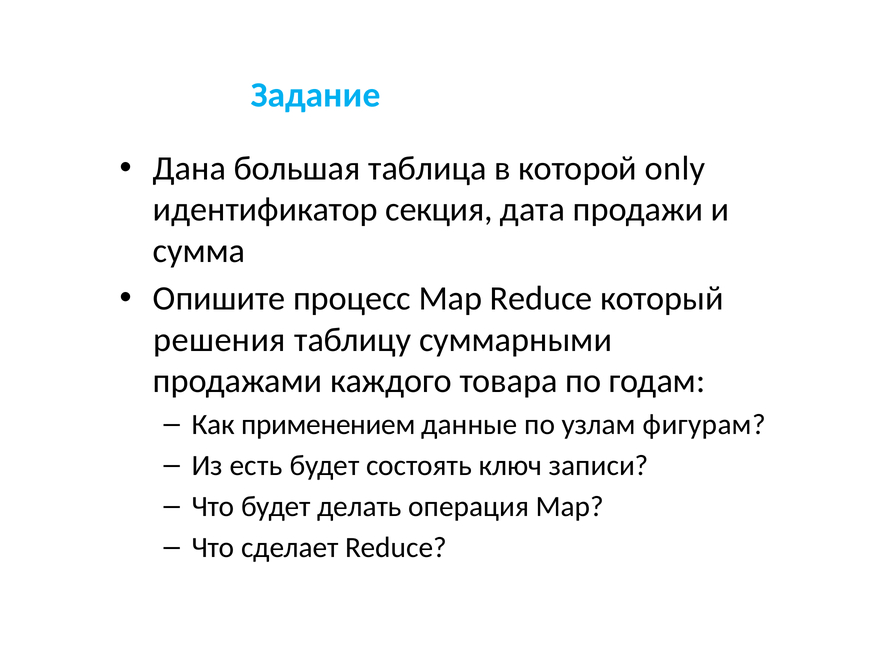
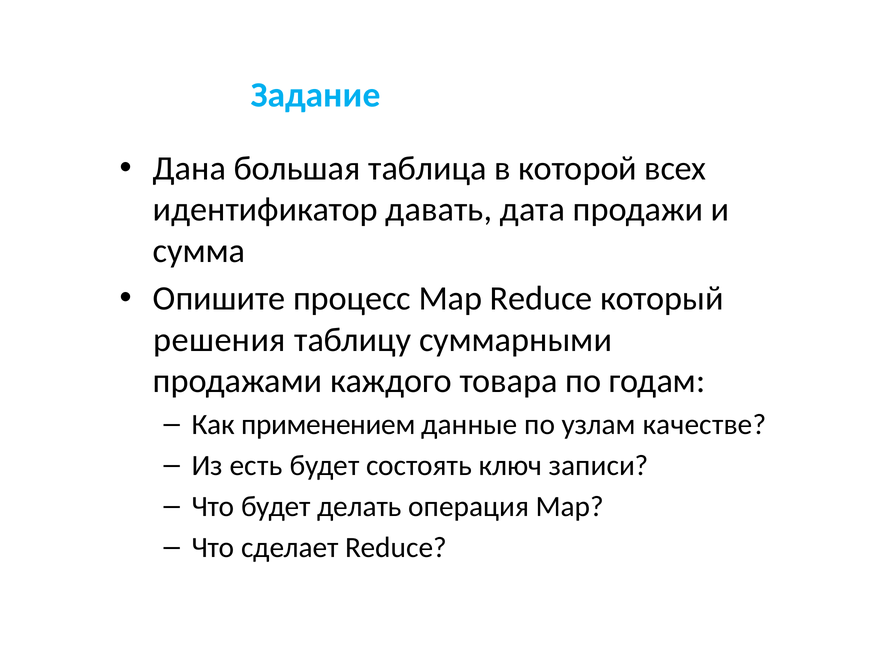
only: only -> всех (675, 169)
секция: секция -> давать (439, 210)
фигурам: фигурам -> качестве (704, 425)
